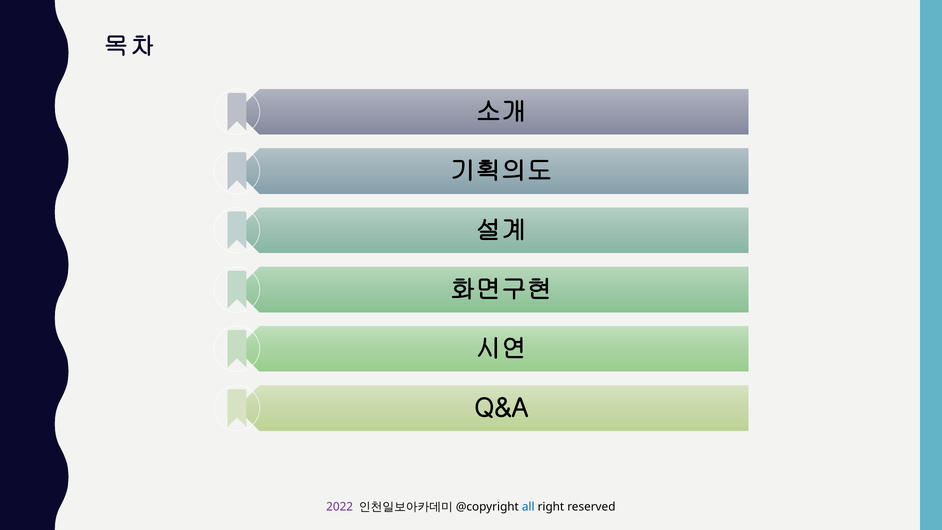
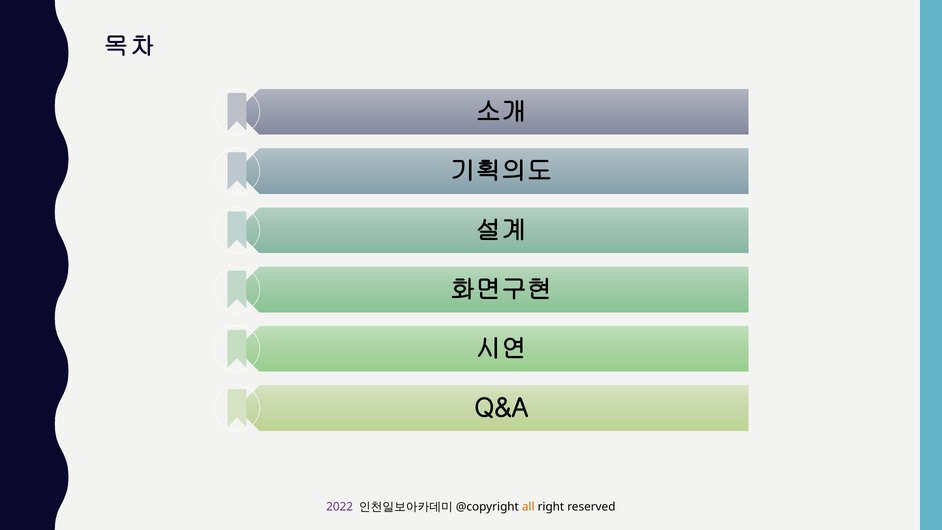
all colour: blue -> orange (528, 507)
